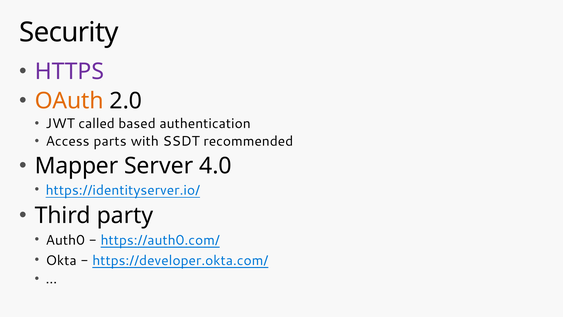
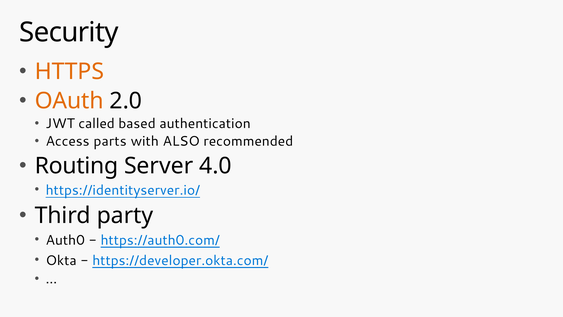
HTTPS colour: purple -> orange (69, 71)
SSDT: SSDT -> ALSO (181, 141)
Mapper: Mapper -> Routing (76, 166)
